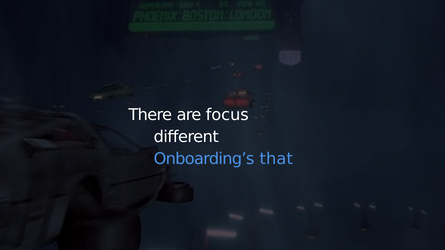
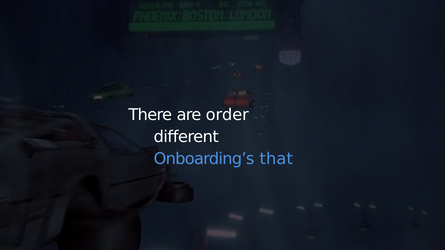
focus: focus -> order (227, 115)
